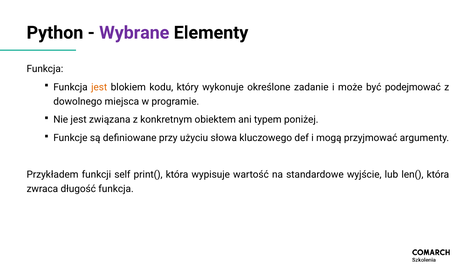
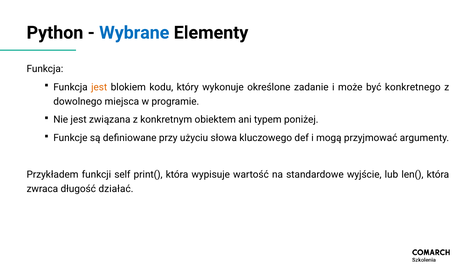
Wybrane colour: purple -> blue (134, 33)
podejmować: podejmować -> konkretnego (413, 87)
długość funkcja: funkcja -> działać (116, 189)
